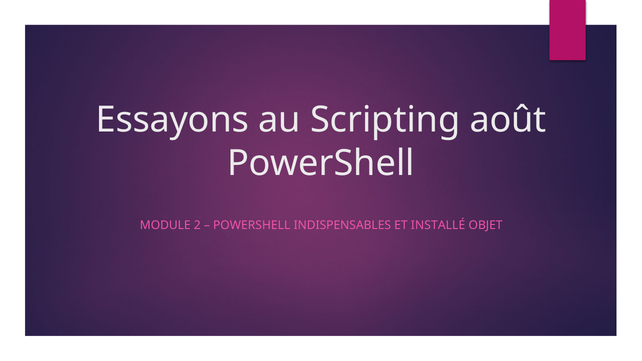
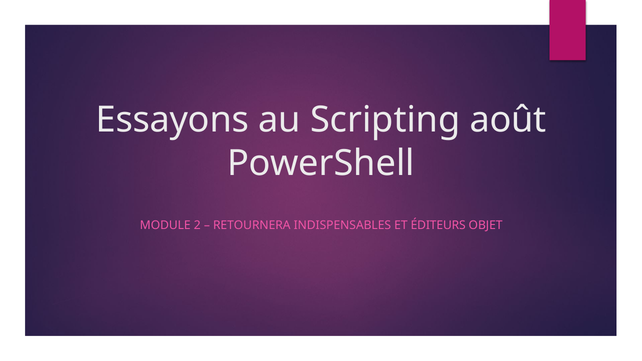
POWERSHELL: POWERSHELL -> RETOURNERA (252, 225)
INSTALLÉ: INSTALLÉ -> ÉDITEURS (438, 225)
